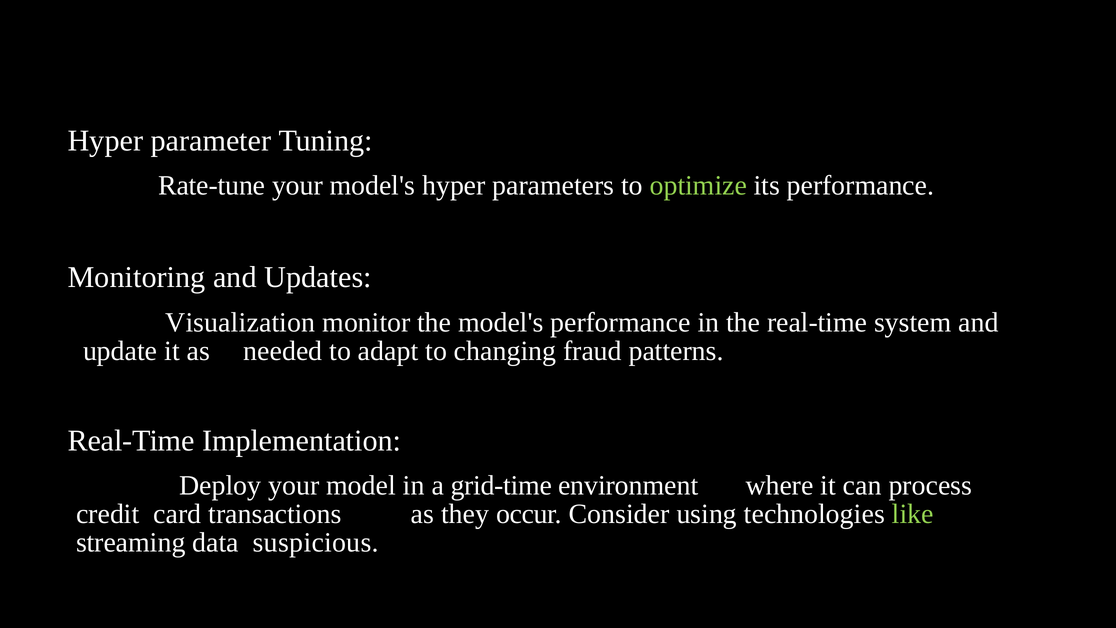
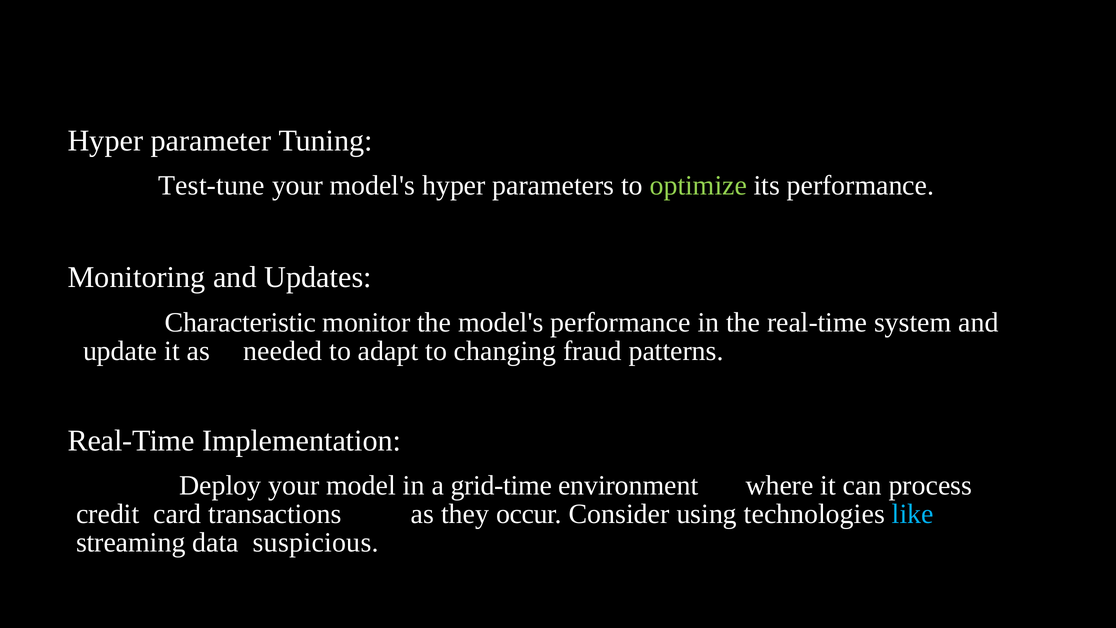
Rate-tune: Rate-tune -> Test-tune (212, 185)
Visualization: Visualization -> Characteristic (241, 322)
like colour: light green -> light blue (913, 514)
